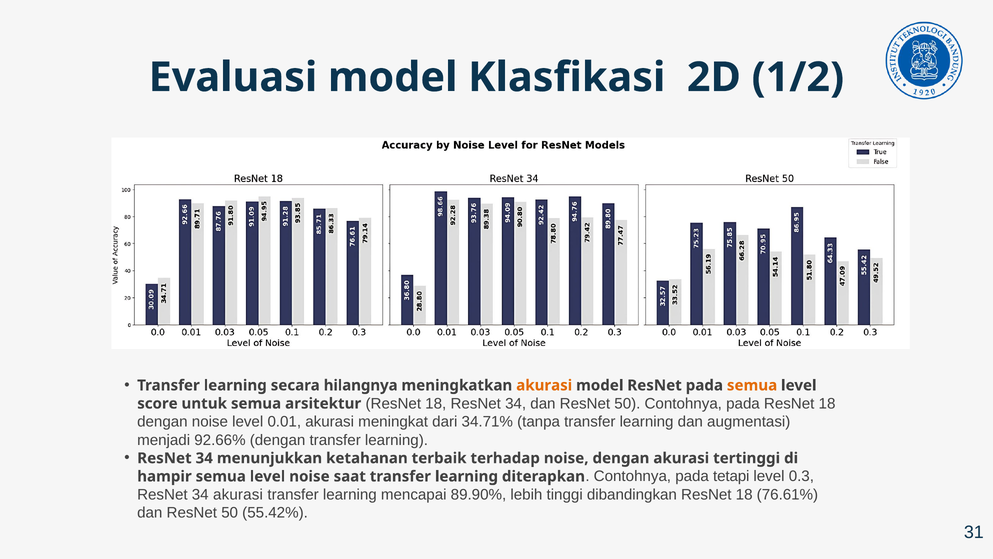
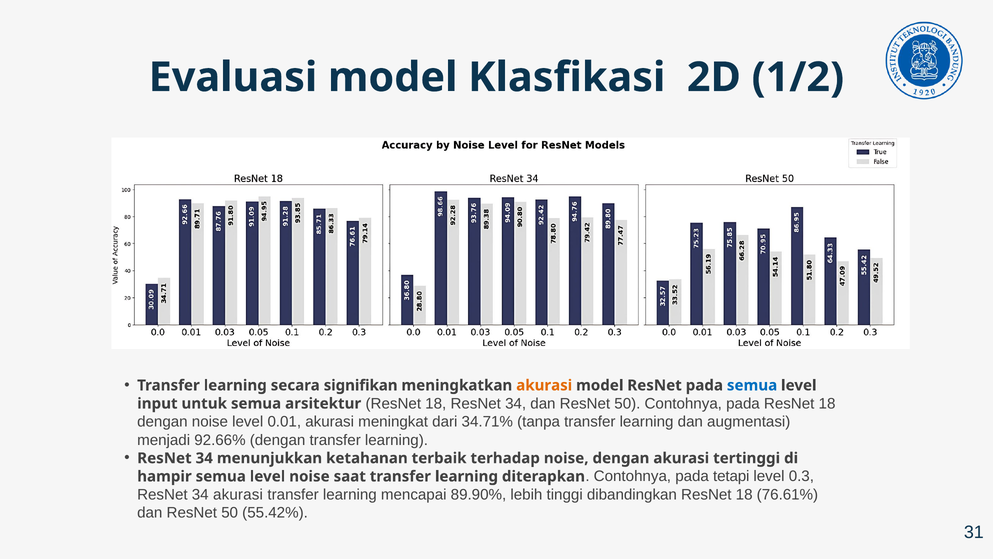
hilangnya: hilangnya -> signifikan (361, 385)
semua colour: orange -> blue (752, 385)
score: score -> input (157, 403)
